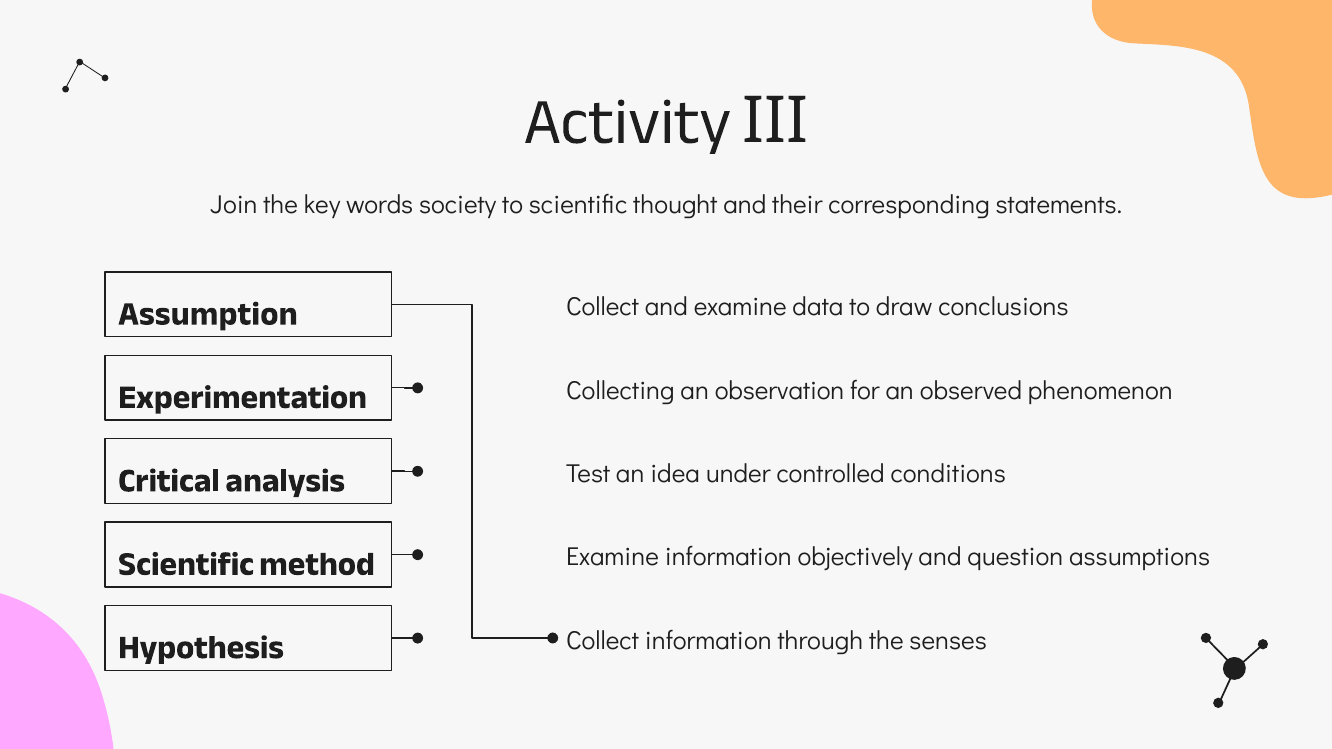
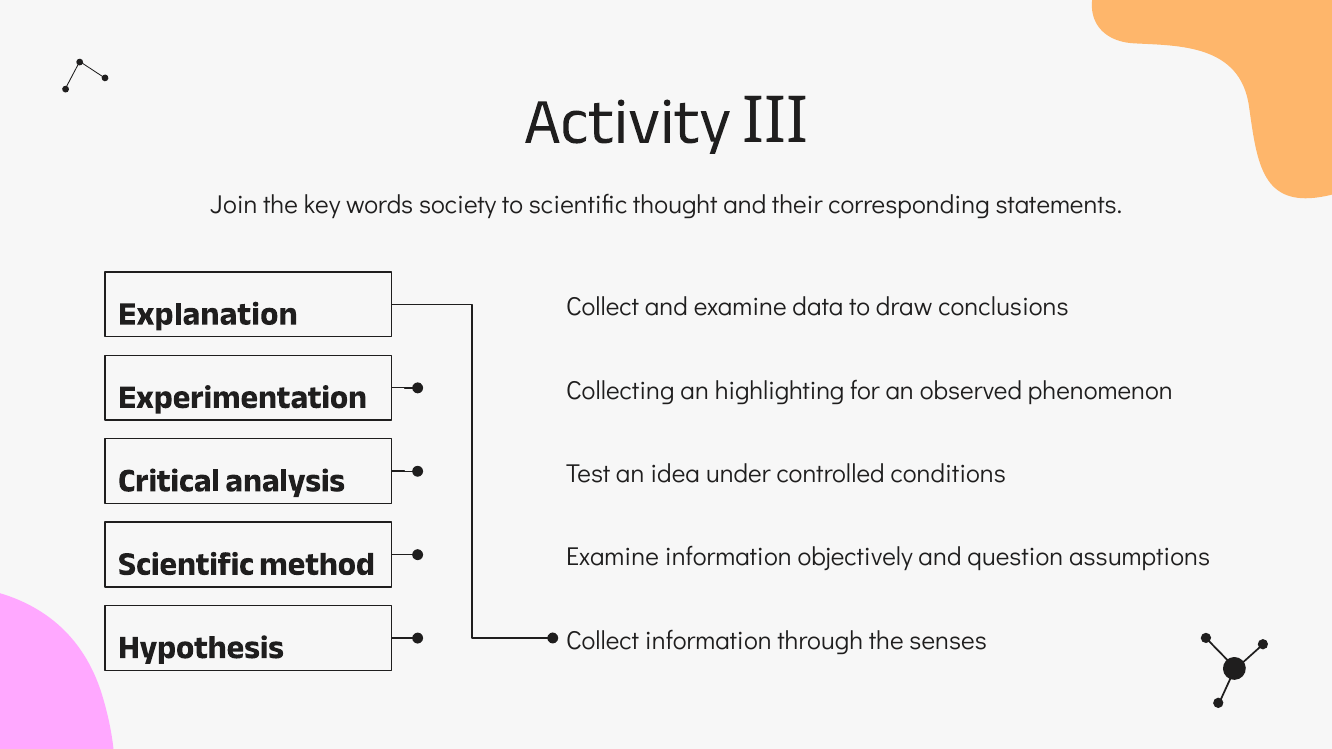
Assumption: Assumption -> Explanation (208, 314)
observation: observation -> highlighting (780, 391)
